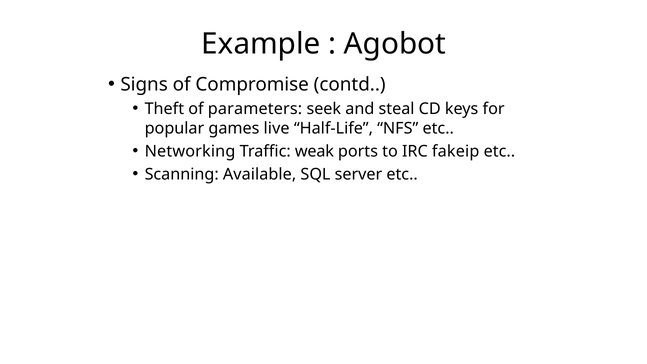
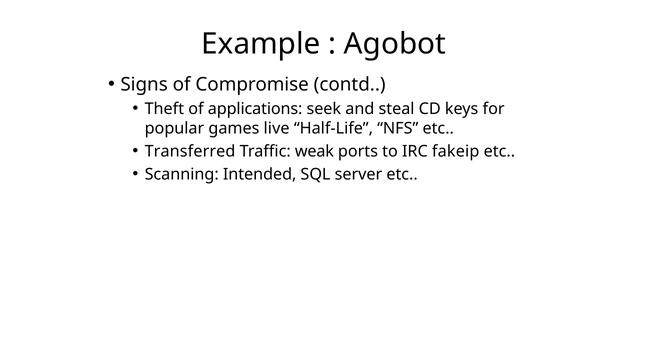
parameters: parameters -> applications (255, 109)
Networking: Networking -> Transferred (190, 151)
Available: Available -> Intended (260, 174)
